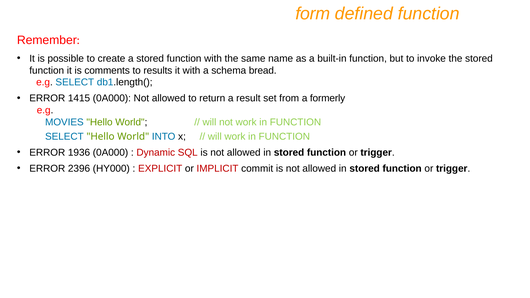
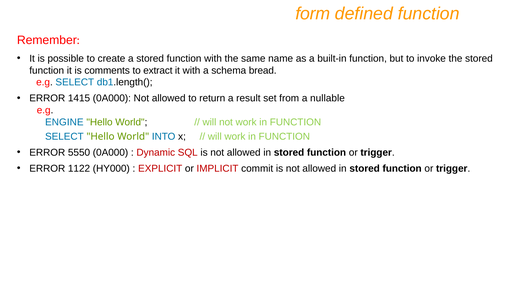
results: results -> extract (158, 70)
formerly: formerly -> nullable (327, 98)
MOVIES: MOVIES -> ENGINE (64, 122)
1936: 1936 -> 5550 (79, 153)
2396: 2396 -> 1122 (79, 169)
